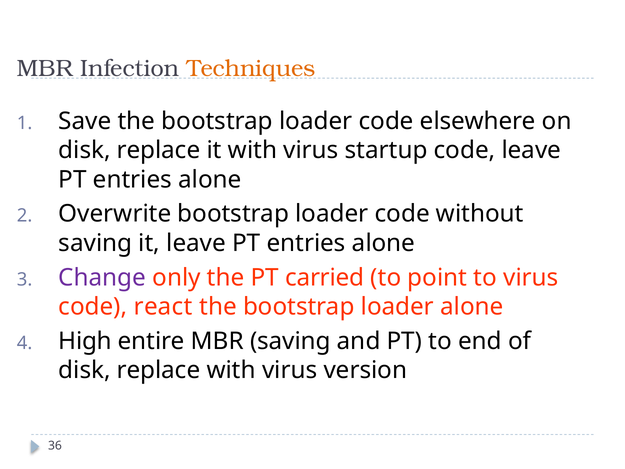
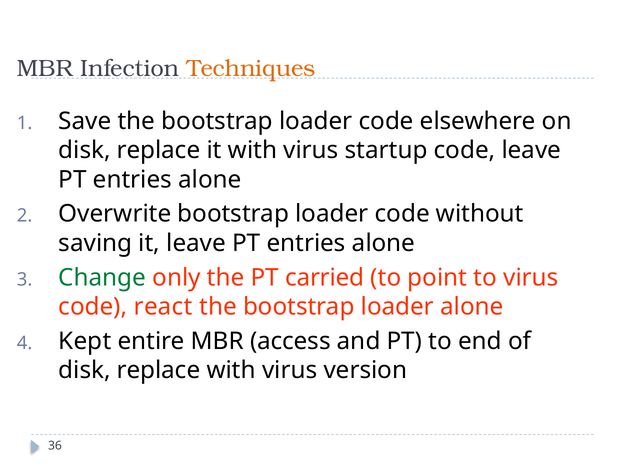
Change colour: purple -> green (102, 277)
High: High -> Kept (85, 341)
MBR saving: saving -> access (290, 341)
